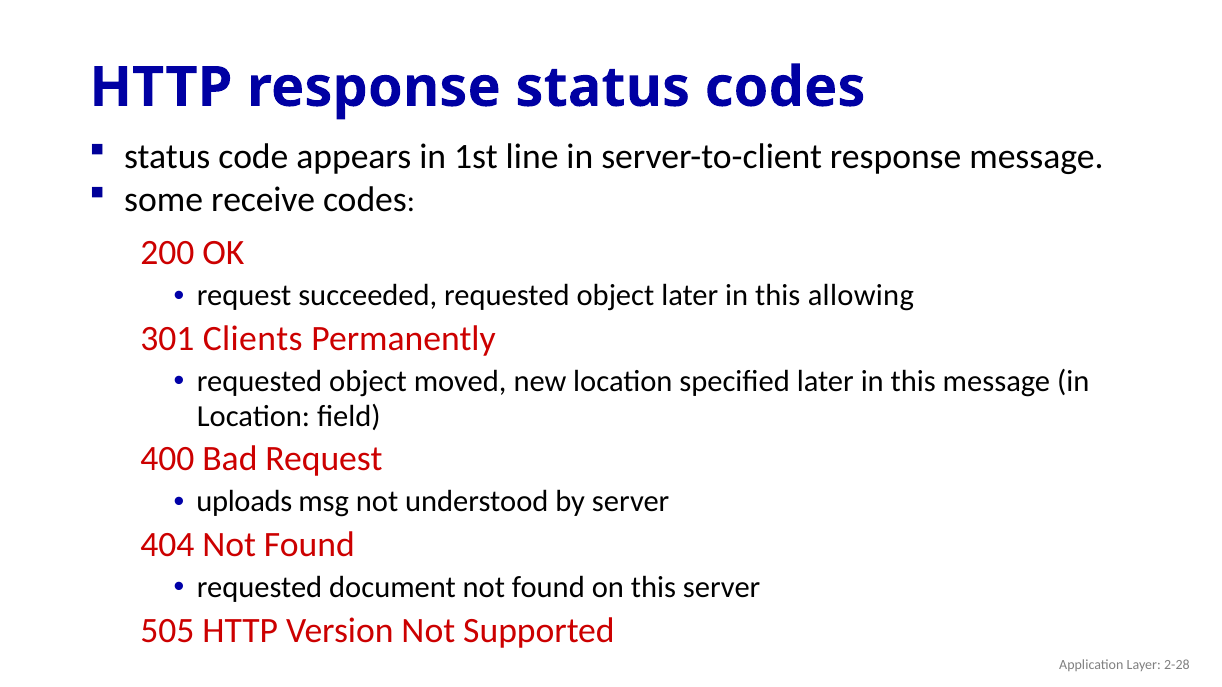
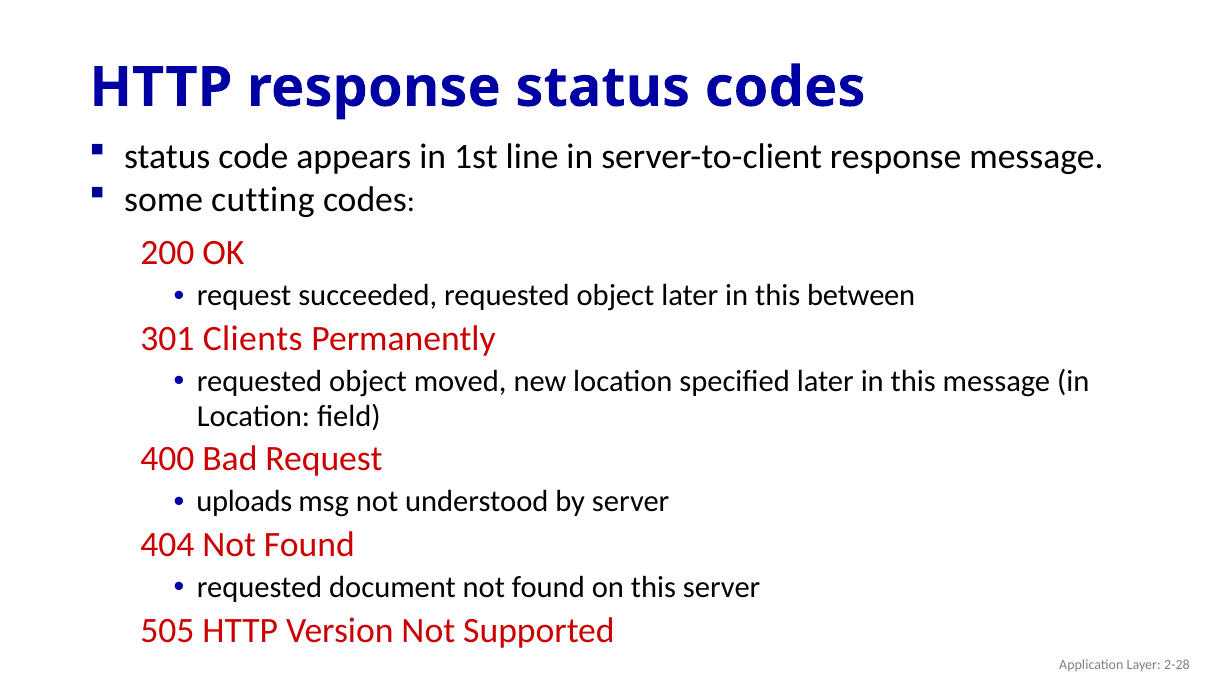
receive: receive -> cutting (263, 200)
allowing: allowing -> between (861, 296)
